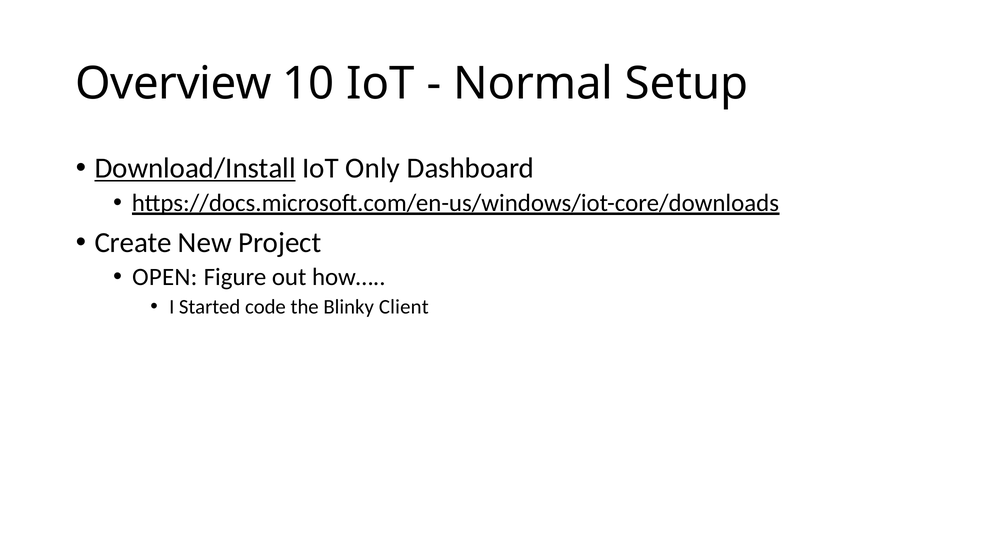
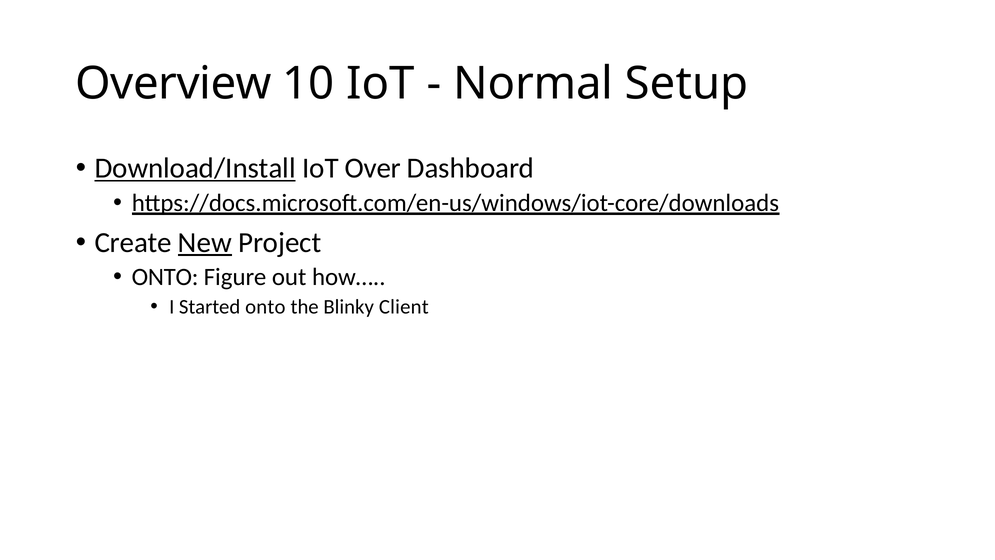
Only: Only -> Over (373, 168)
New underline: none -> present (205, 242)
OPEN: OPEN -> ONTO (165, 277)
Started code: code -> onto (265, 307)
